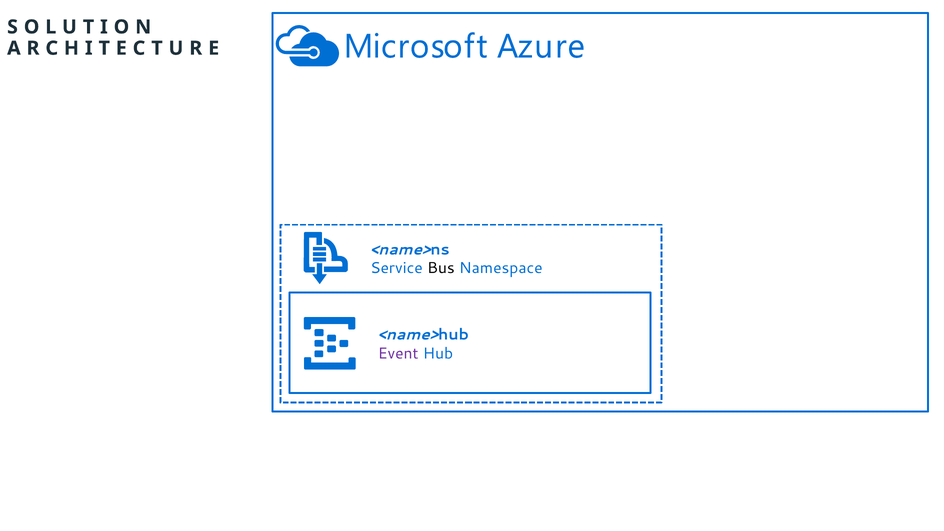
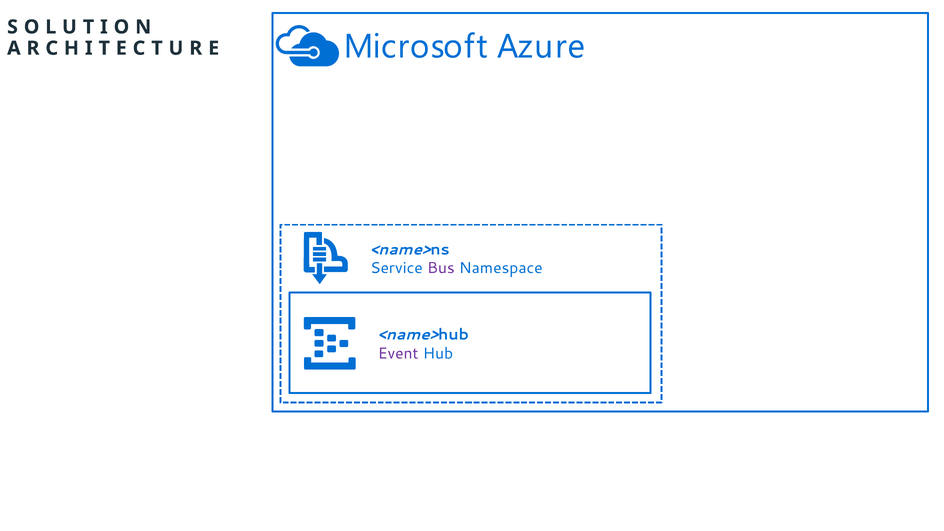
Bus colour: black -> purple (441, 268)
